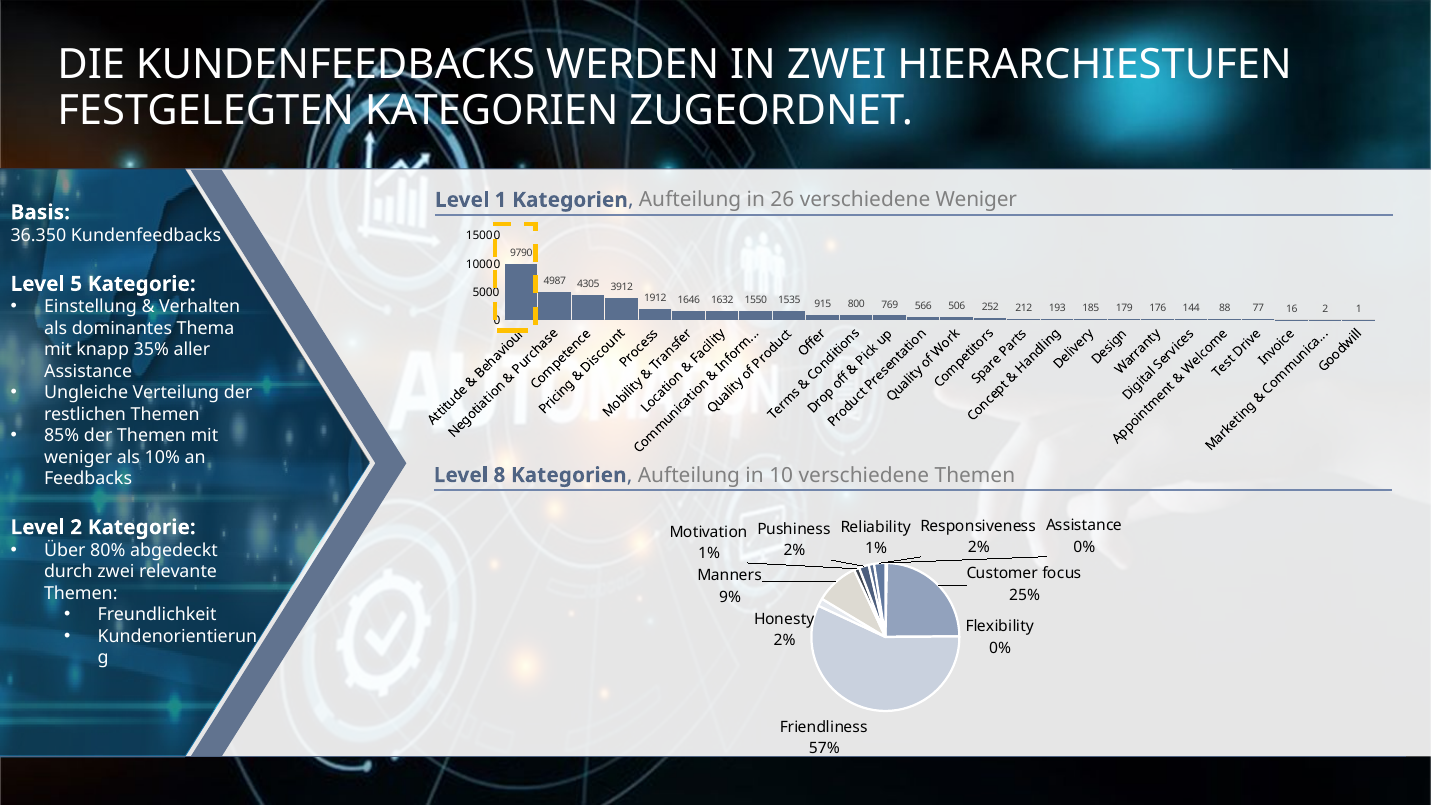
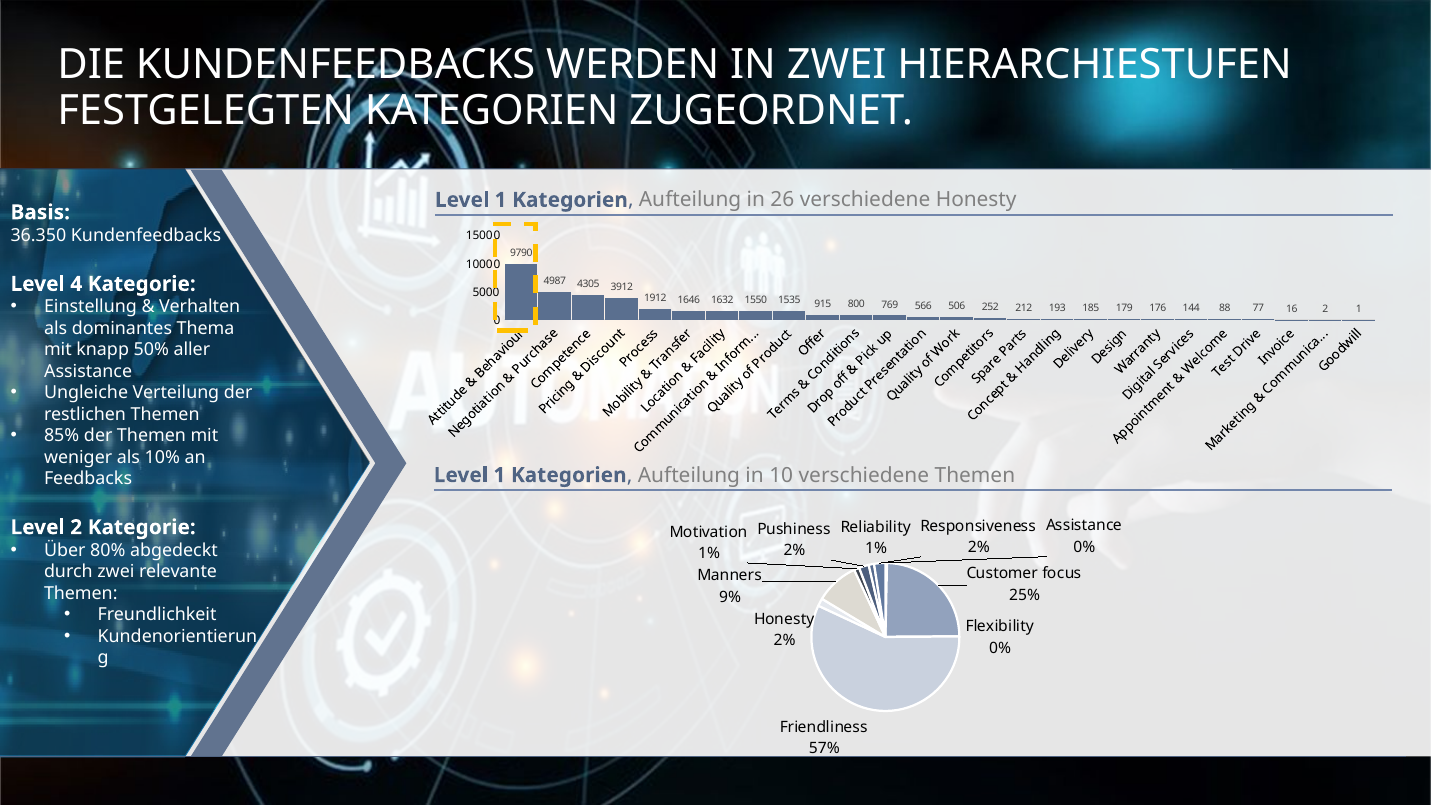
verschiedene Weniger: Weniger -> Honesty (976, 200)
5: 5 -> 4 (76, 284)
35%: 35% -> 50% (151, 350)
8: 8 -> 1 (499, 475)
